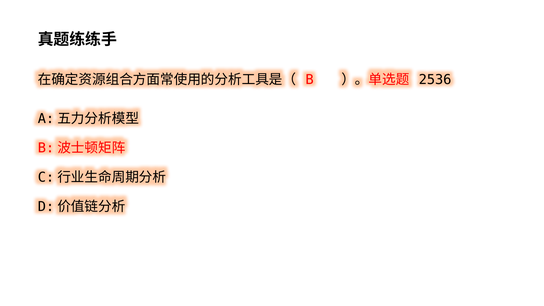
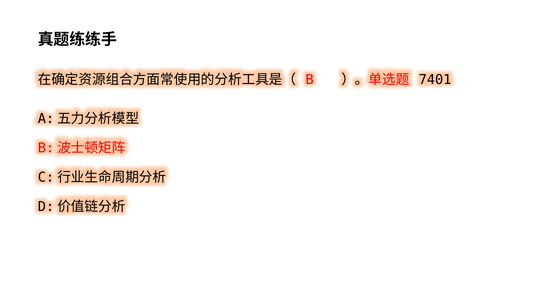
2536: 2536 -> 7401 (435, 80)
